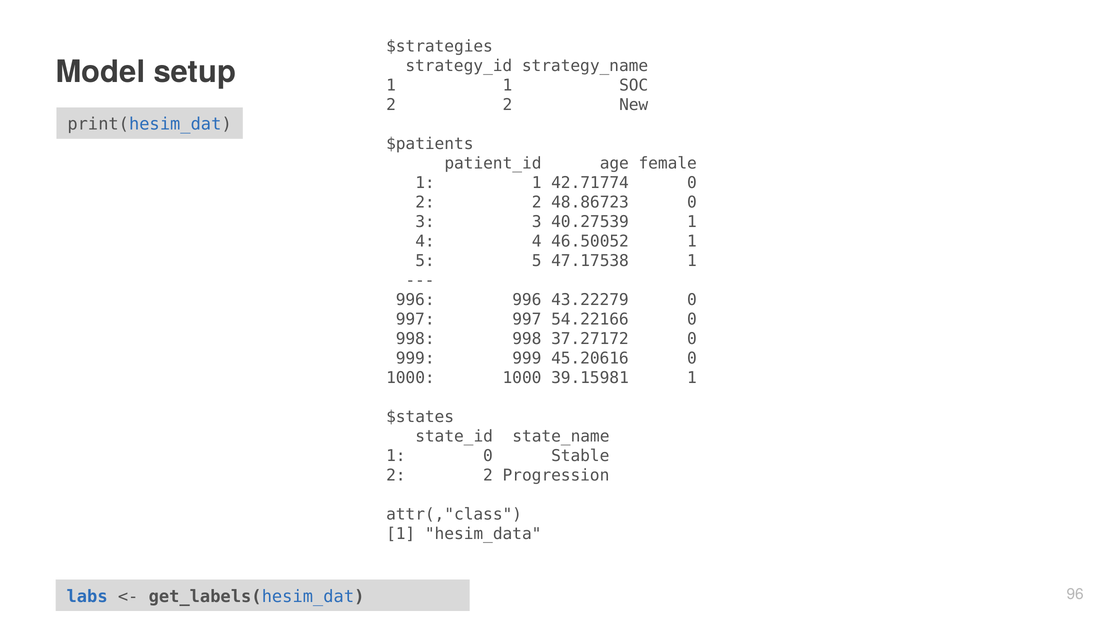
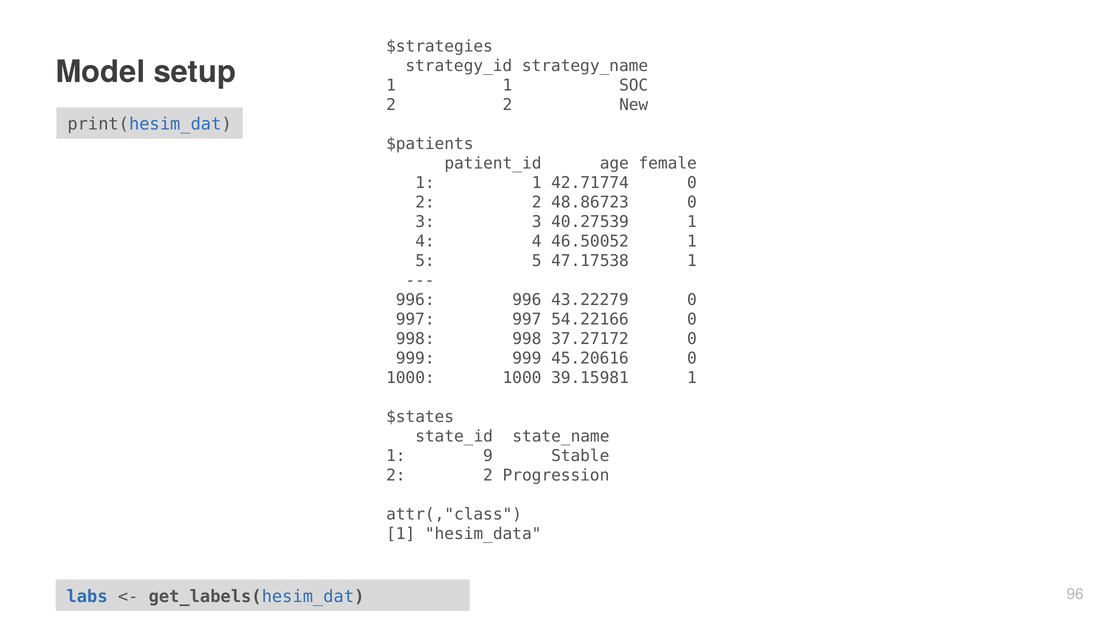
1 0: 0 -> 9 (488, 456)
